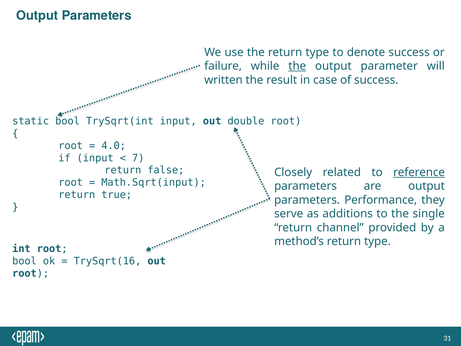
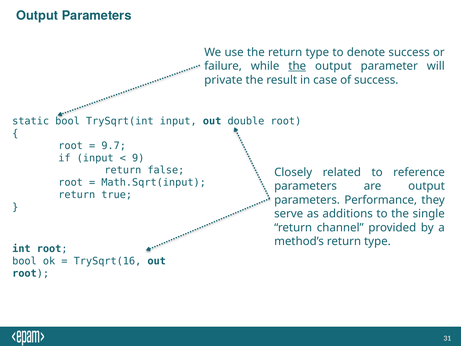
written: written -> private (223, 80)
4.0: 4.0 -> 9.7 (114, 146)
7: 7 -> 9 (138, 158)
reference underline: present -> none (419, 172)
